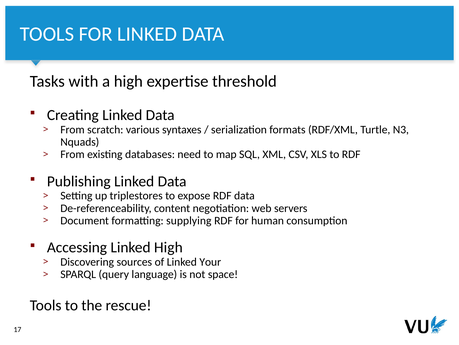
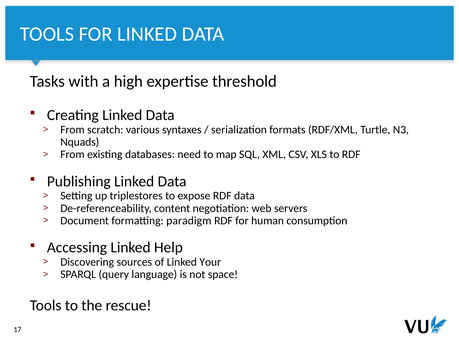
supplying: supplying -> paradigm (189, 220)
Linked High: High -> Help (168, 247)
